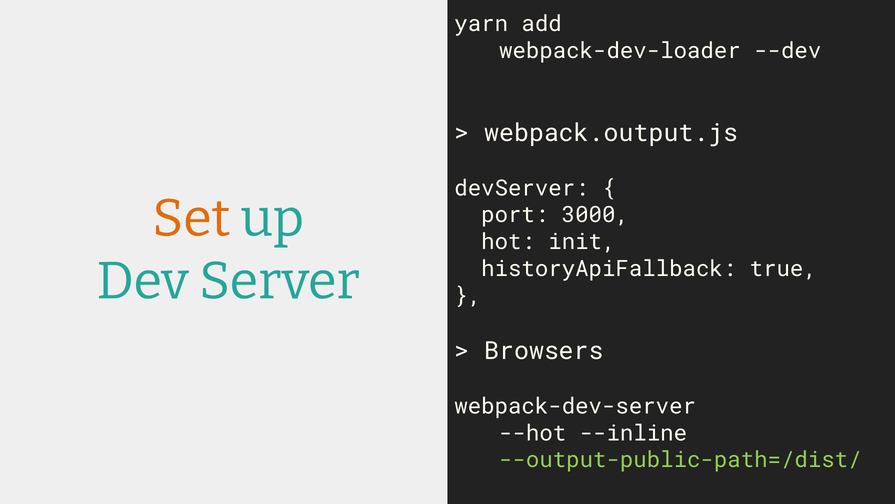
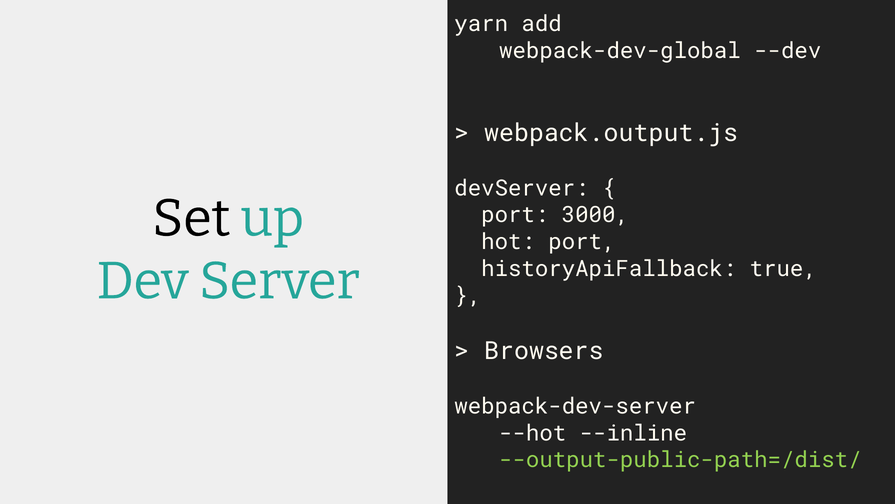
webpack-dev-loader: webpack-dev-loader -> webpack-dev-global (620, 51)
Set colour: orange -> black (191, 218)
hot init: init -> port (582, 242)
